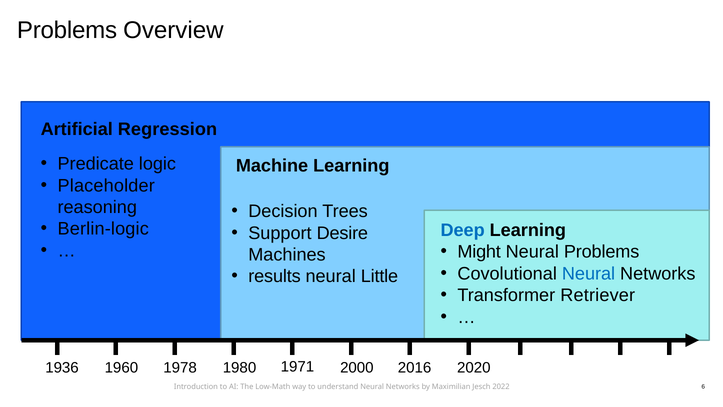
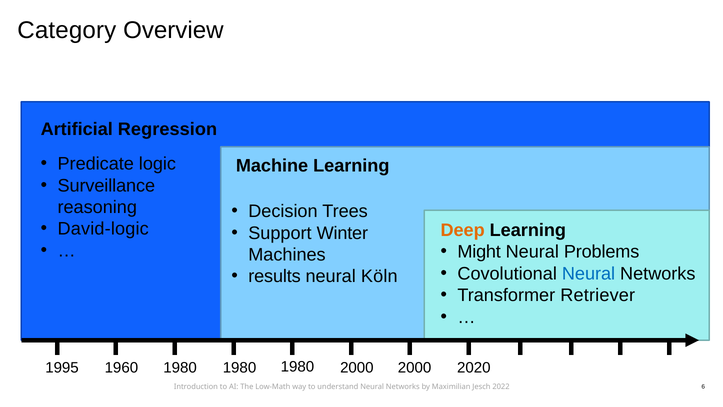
Problems: Problems -> Category (67, 30)
Placeholder: Placeholder -> Surveillance (106, 185)
Berlin-logic: Berlin-logic -> David-logic (103, 229)
Deep colour: blue -> orange (463, 230)
Desire: Desire -> Winter (342, 233)
Little: Little -> Köln (379, 276)
1936: 1936 -> 1995 (62, 368)
1960 1978: 1978 -> 1980 (180, 368)
1971: 1971 -> 1980 (297, 366)
2000 2016: 2016 -> 2000 (415, 368)
